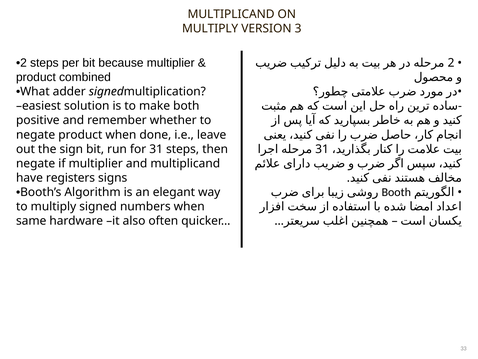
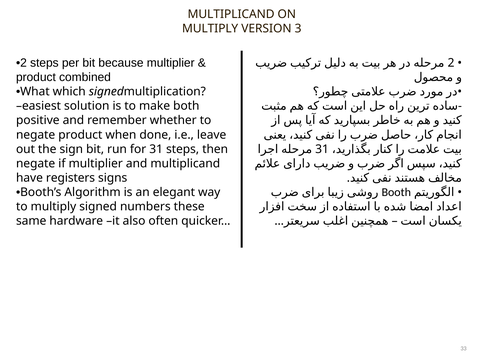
adder: adder -> which (69, 92)
numbers when: when -> these (189, 206)
